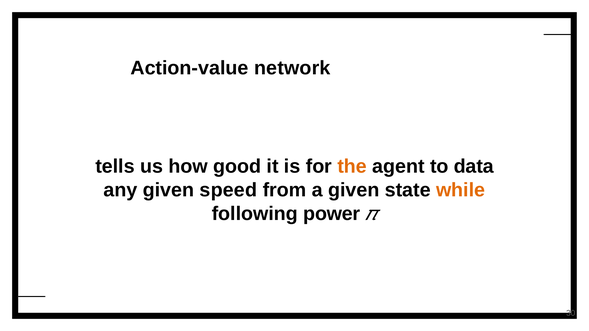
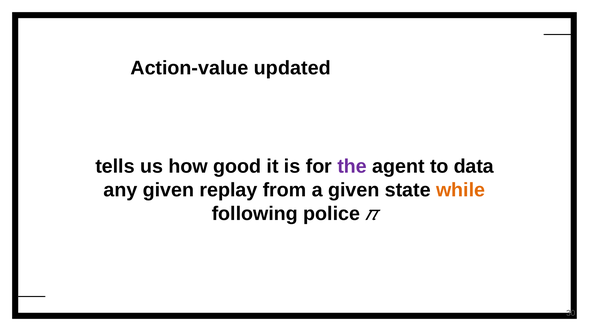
network: network -> updated (292, 68)
the colour: orange -> purple (352, 167)
speed: speed -> replay (228, 190)
power: power -> police (332, 214)
